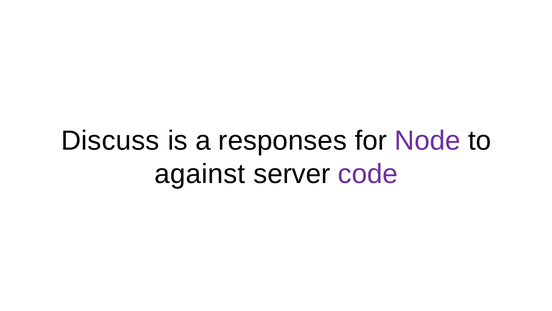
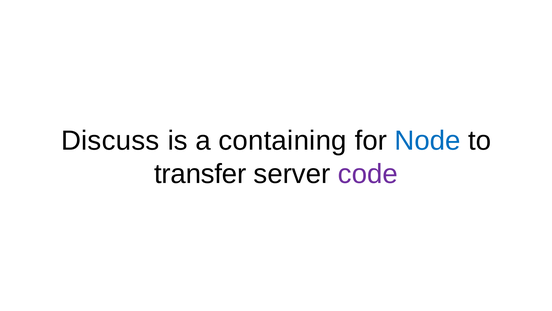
responses: responses -> containing (283, 141)
Node colour: purple -> blue (427, 141)
against: against -> transfer (200, 174)
